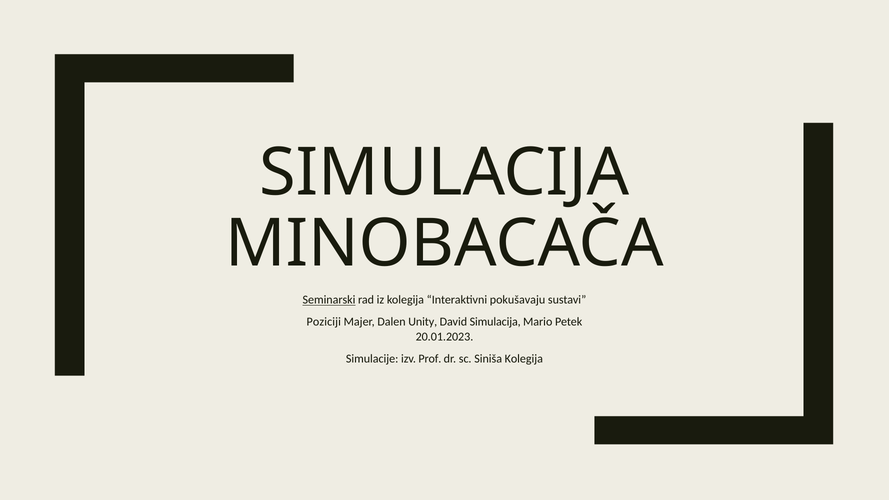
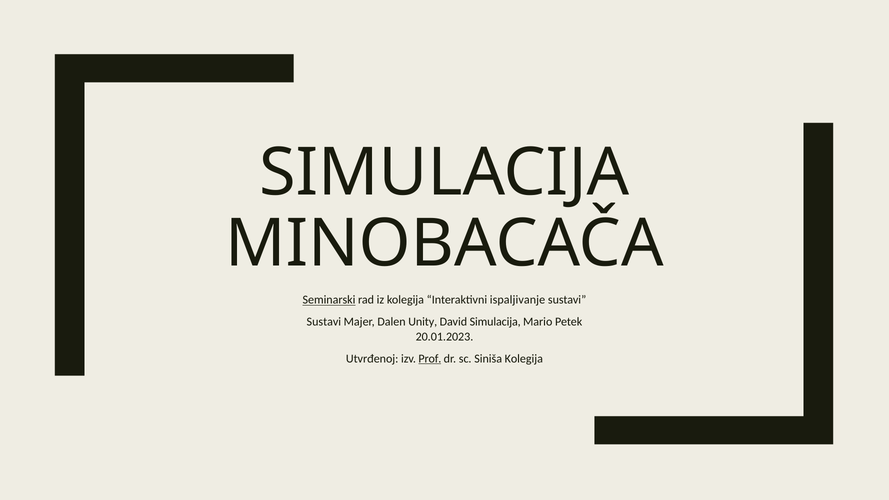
pokušavaju: pokušavaju -> ispaljivanje (517, 300)
Poziciji: Poziciji -> Sustavi (324, 322)
Simulacije: Simulacije -> Utvrđenoj (372, 359)
Prof underline: none -> present (430, 359)
